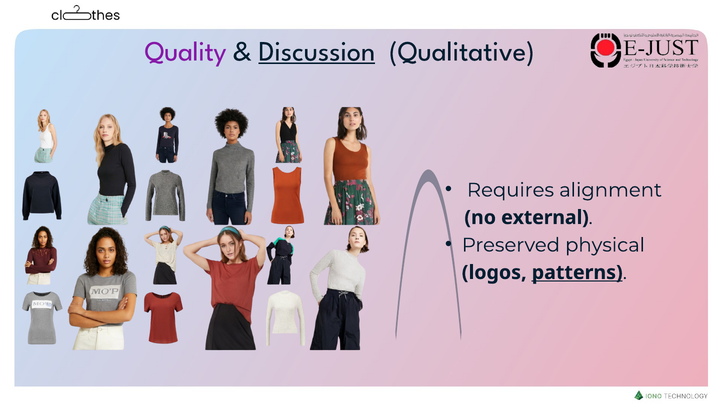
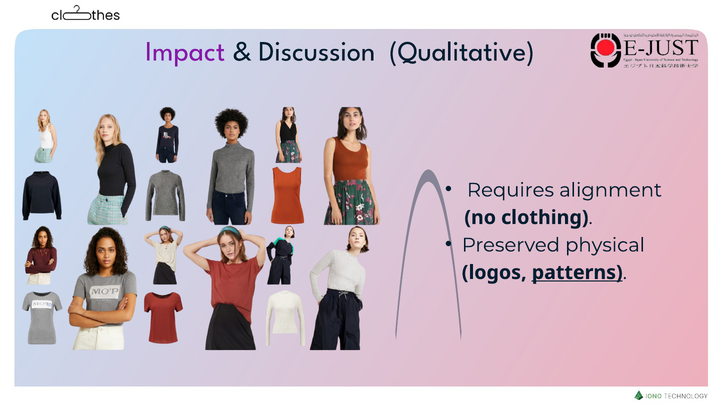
Quality: Quality -> Impact (185, 51)
Discussion underline: present -> none (317, 51)
external: external -> clothing (545, 218)
